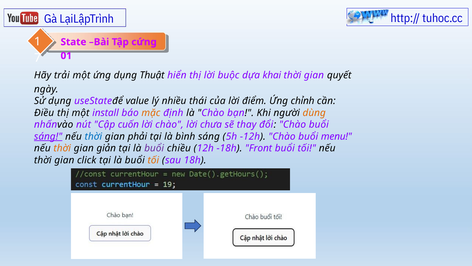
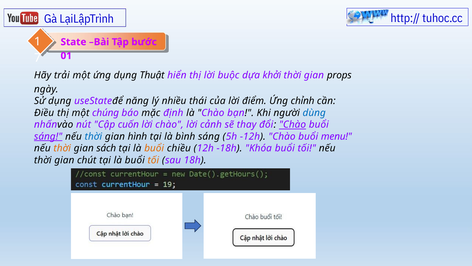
cứng: cứng -> bước (144, 42)
khai: khai -> khởi (272, 75)
quyết: quyết -> props (339, 75)
value: value -> năng (137, 101)
install: install -> chúng (106, 113)
mặc colour: orange -> black (151, 113)
dùng colour: orange -> blue (314, 113)
chưa: chưa -> cảnh (211, 124)
Chào underline: none -> present (293, 124)
phải: phải -> hình (137, 136)
giản: giản -> sách (106, 148)
buổi colour: purple -> orange (154, 148)
Front: Front -> Khóa (259, 148)
click: click -> chút (87, 160)
